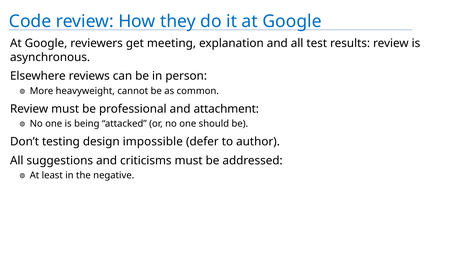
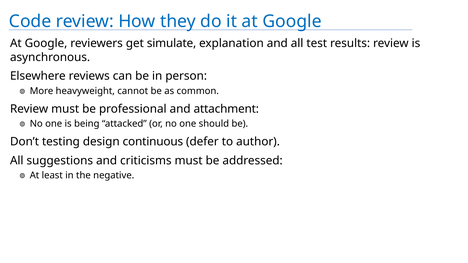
meeting: meeting -> simulate (172, 43)
impossible: impossible -> continuous (153, 142)
